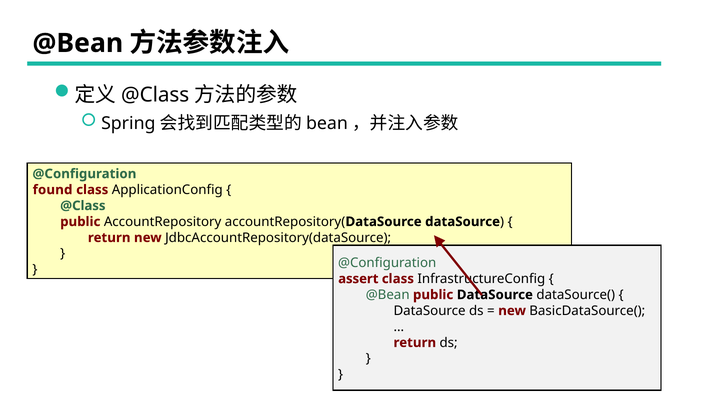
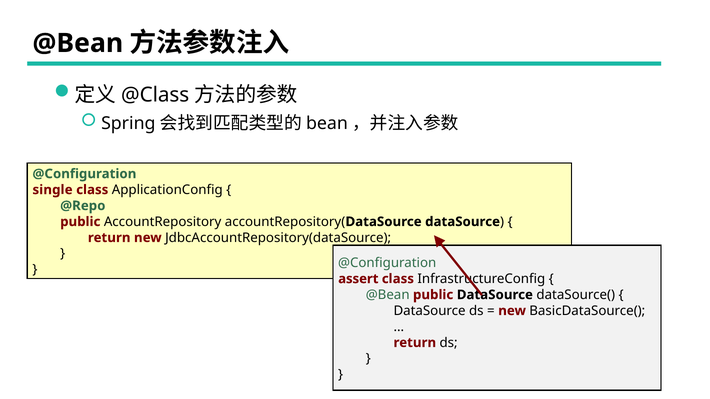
found: found -> single (53, 190)
@Class: @Class -> @Repo (83, 206)
